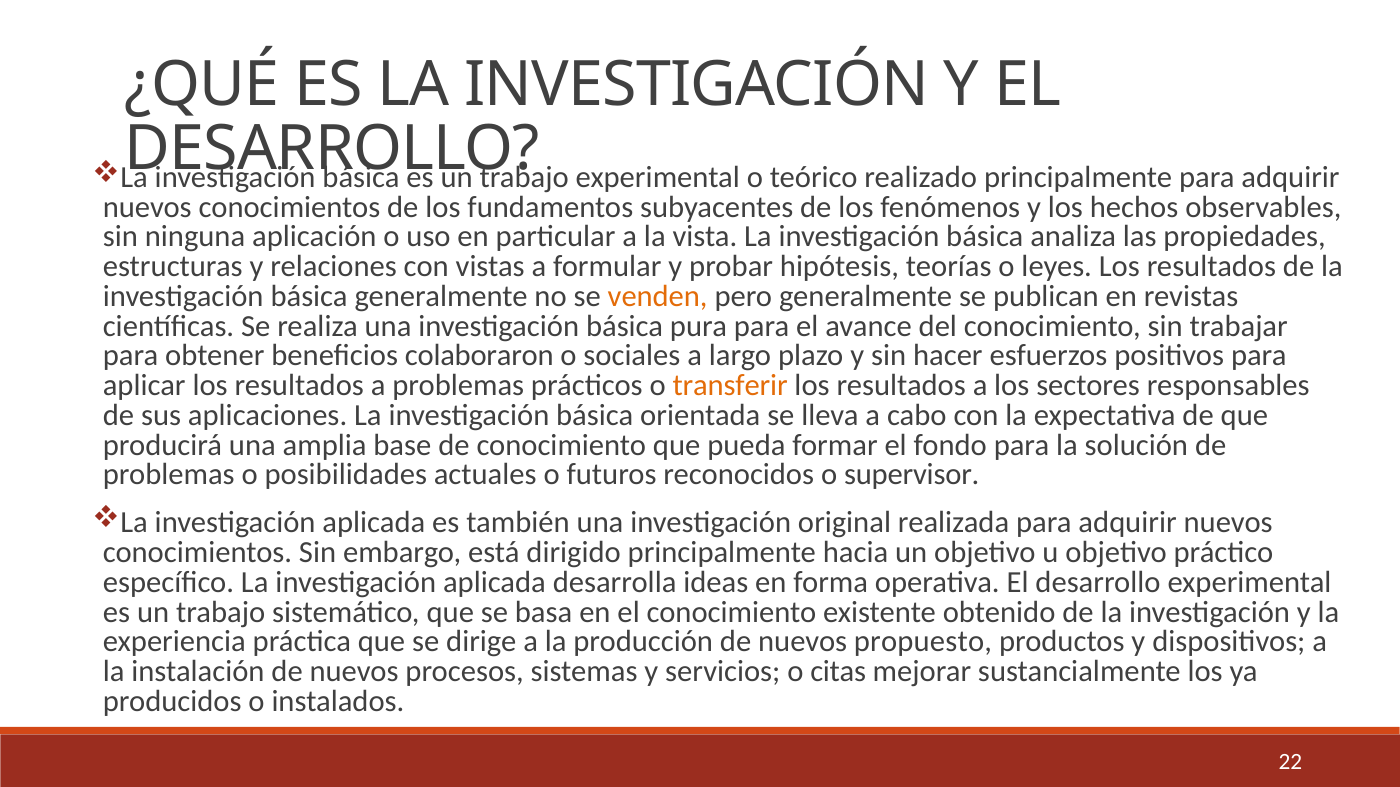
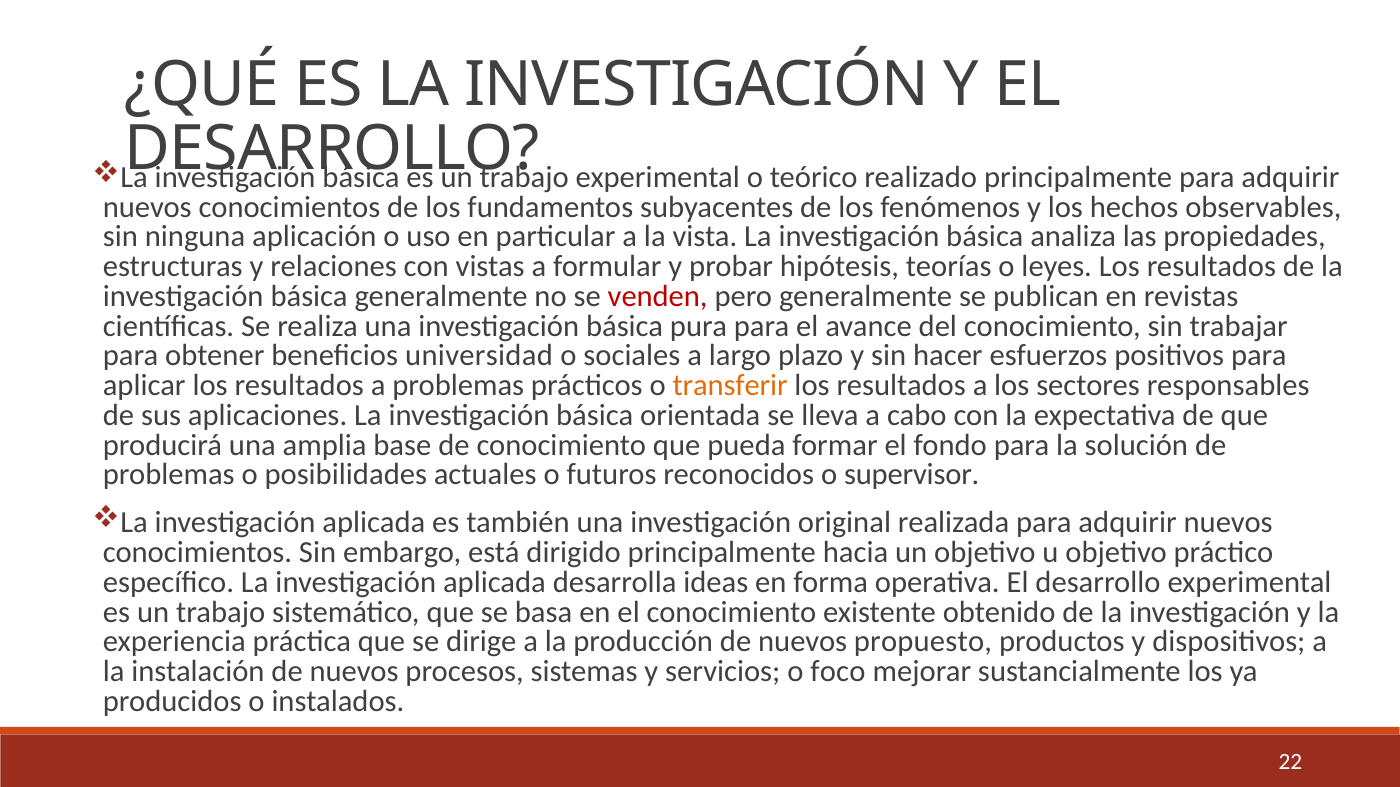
venden colour: orange -> red (658, 296)
colaboraron: colaboraron -> universidad (479, 356)
citas: citas -> foco (838, 672)
